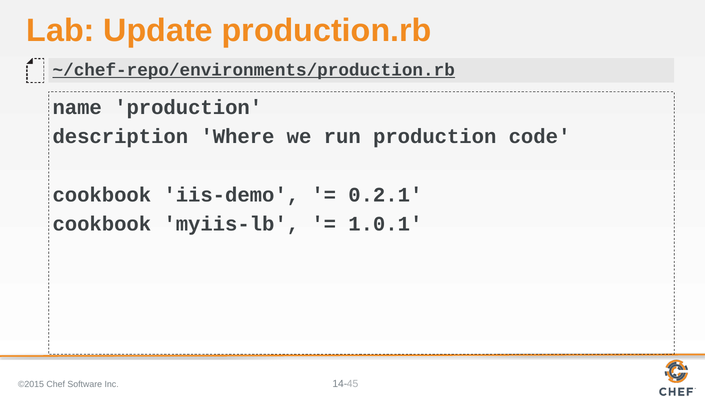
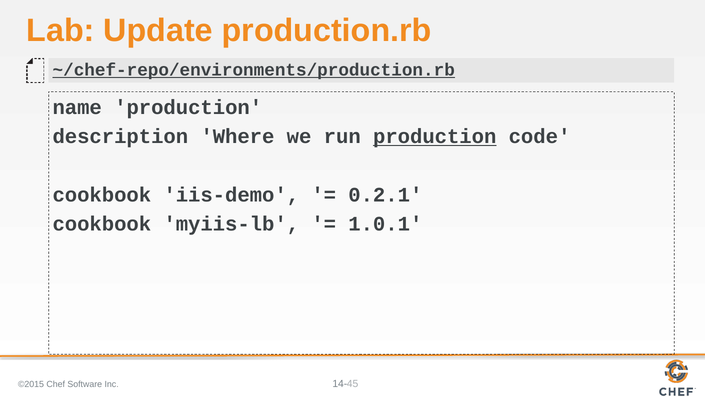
production underline: none -> present (435, 137)
